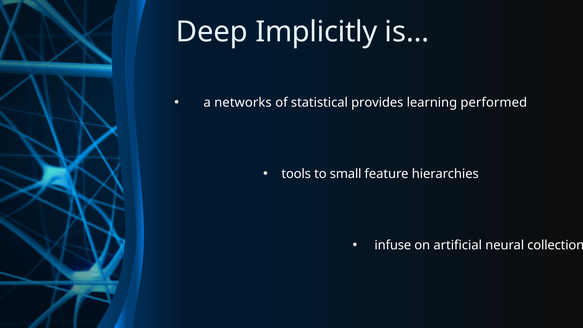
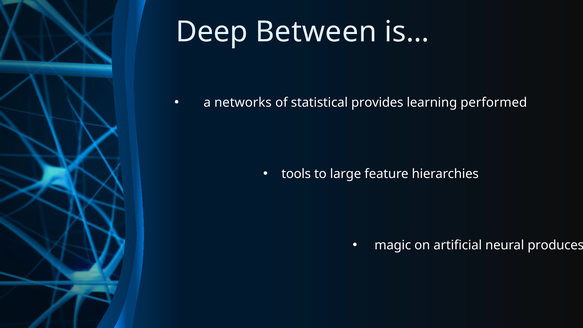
Implicitly: Implicitly -> Between (316, 32)
small: small -> large (346, 174)
infuse: infuse -> magic (393, 245)
collection: collection -> produces (556, 245)
